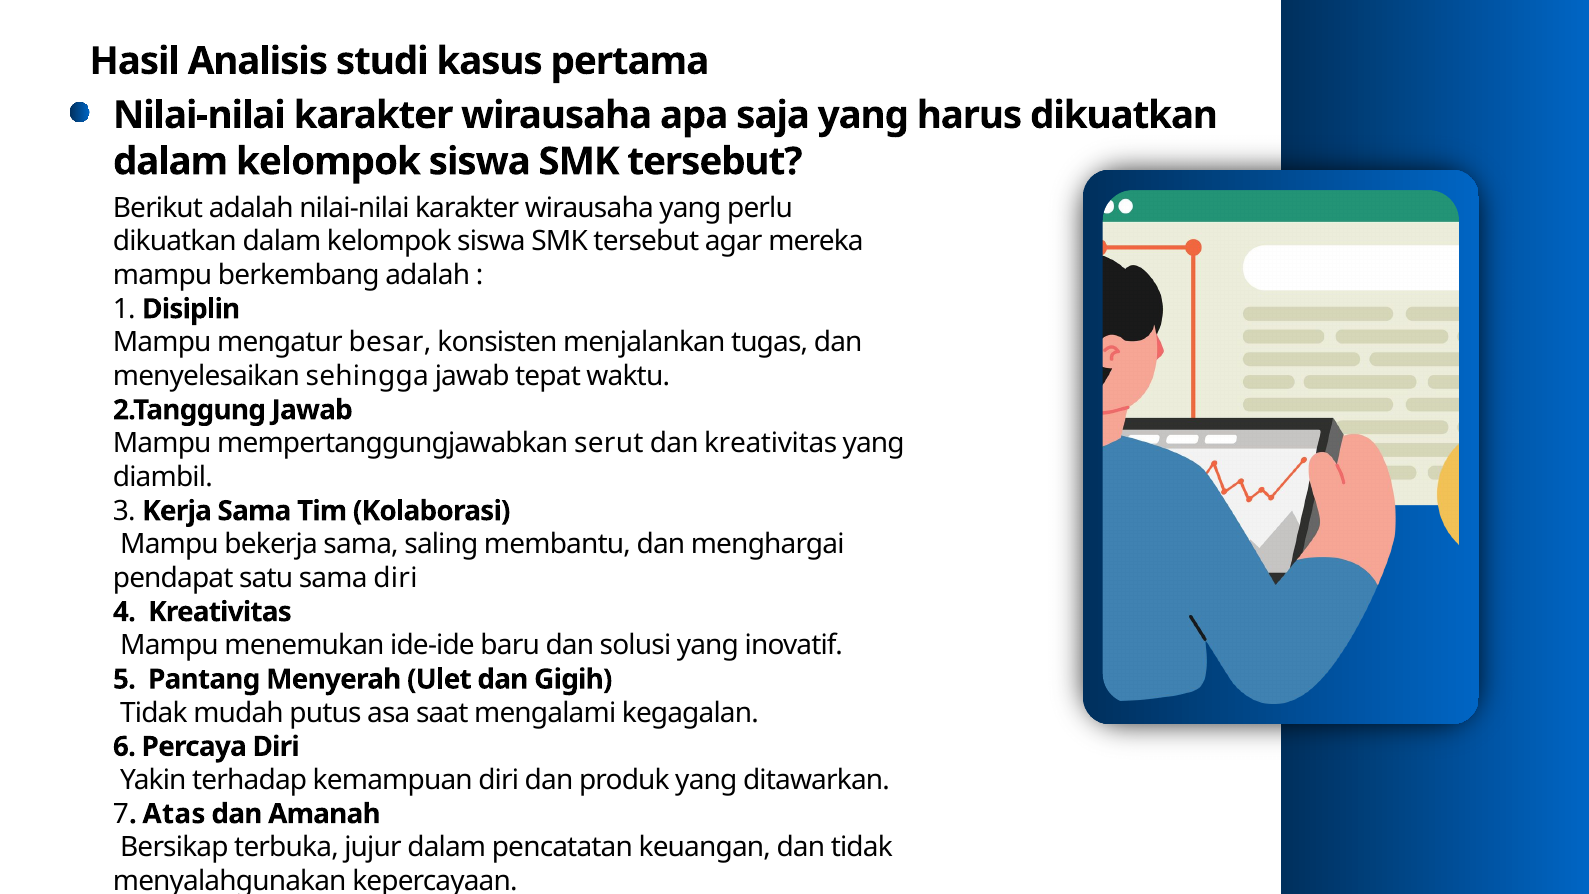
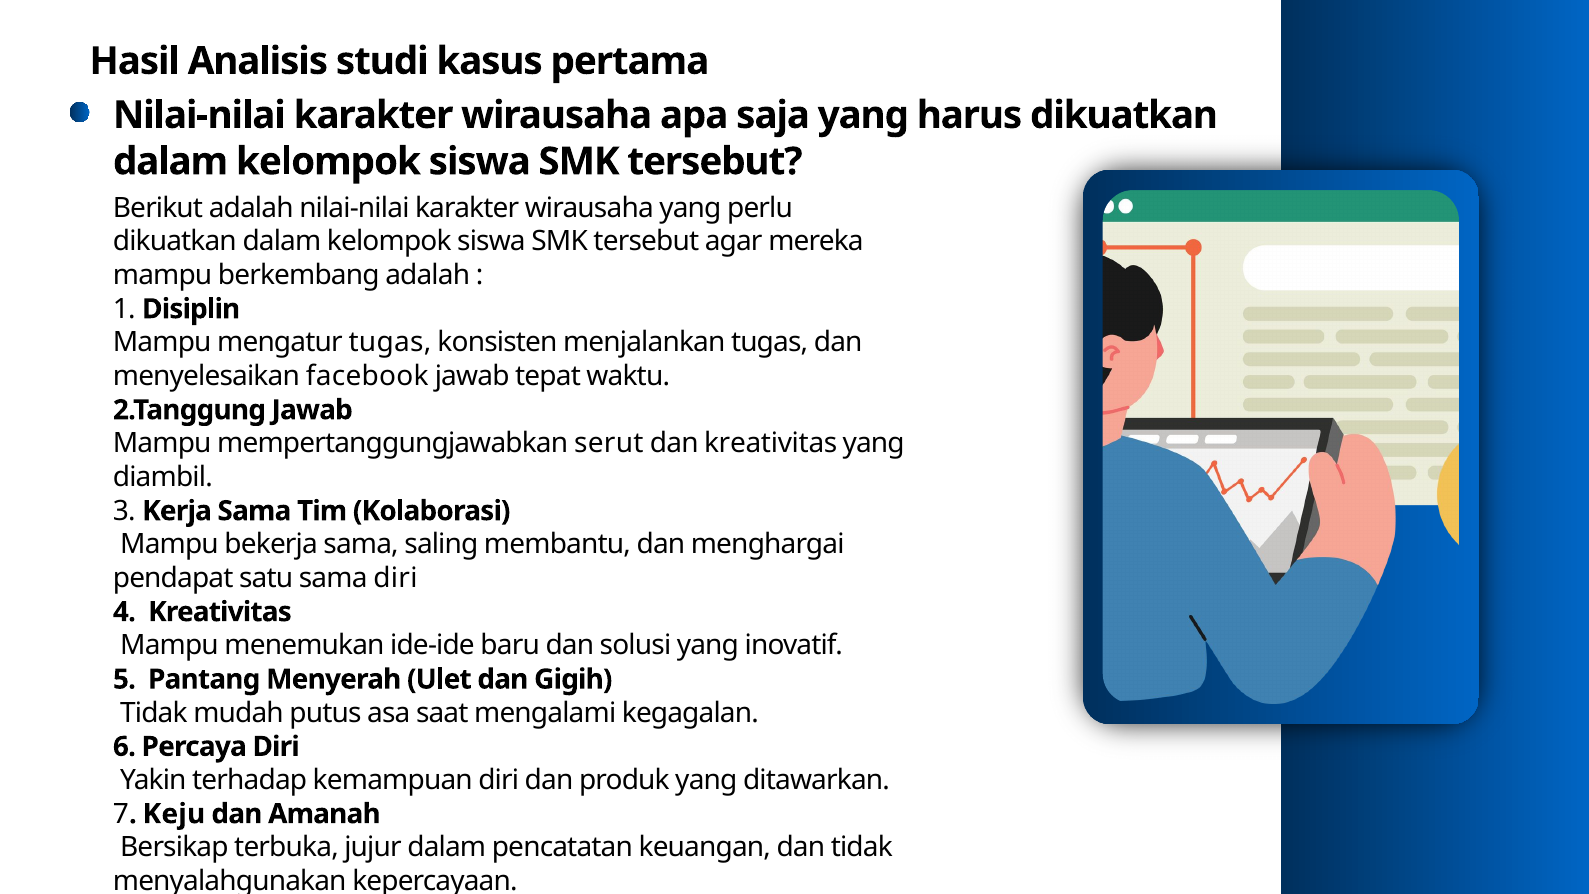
mengatur besar: besar -> tugas (390, 343)
sehingga: sehingga -> facebook (367, 376)
Atas: Atas -> Keju (174, 814)
